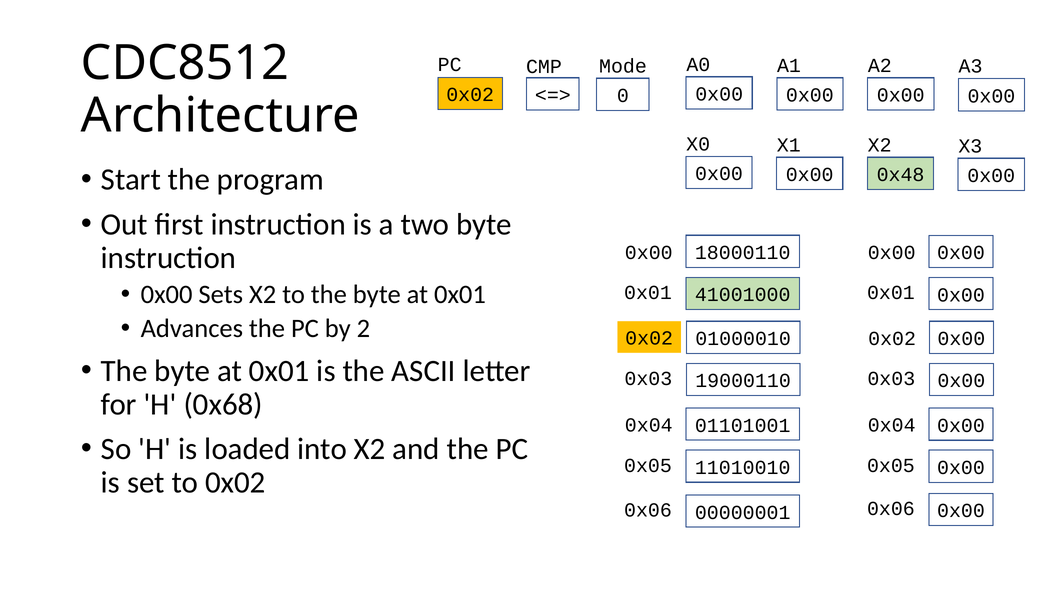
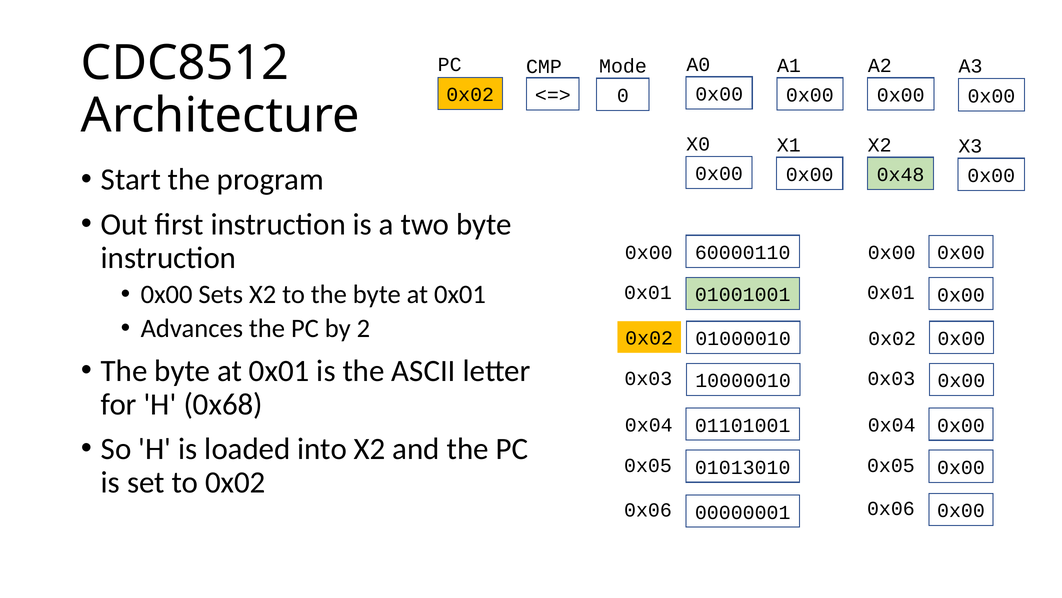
18000110: 18000110 -> 60000110 (743, 252)
41001000: 41001000 -> 01001001 (743, 295)
19000110: 19000110 -> 10000010 (743, 380)
11010010: 11010010 -> 01013010 (743, 467)
